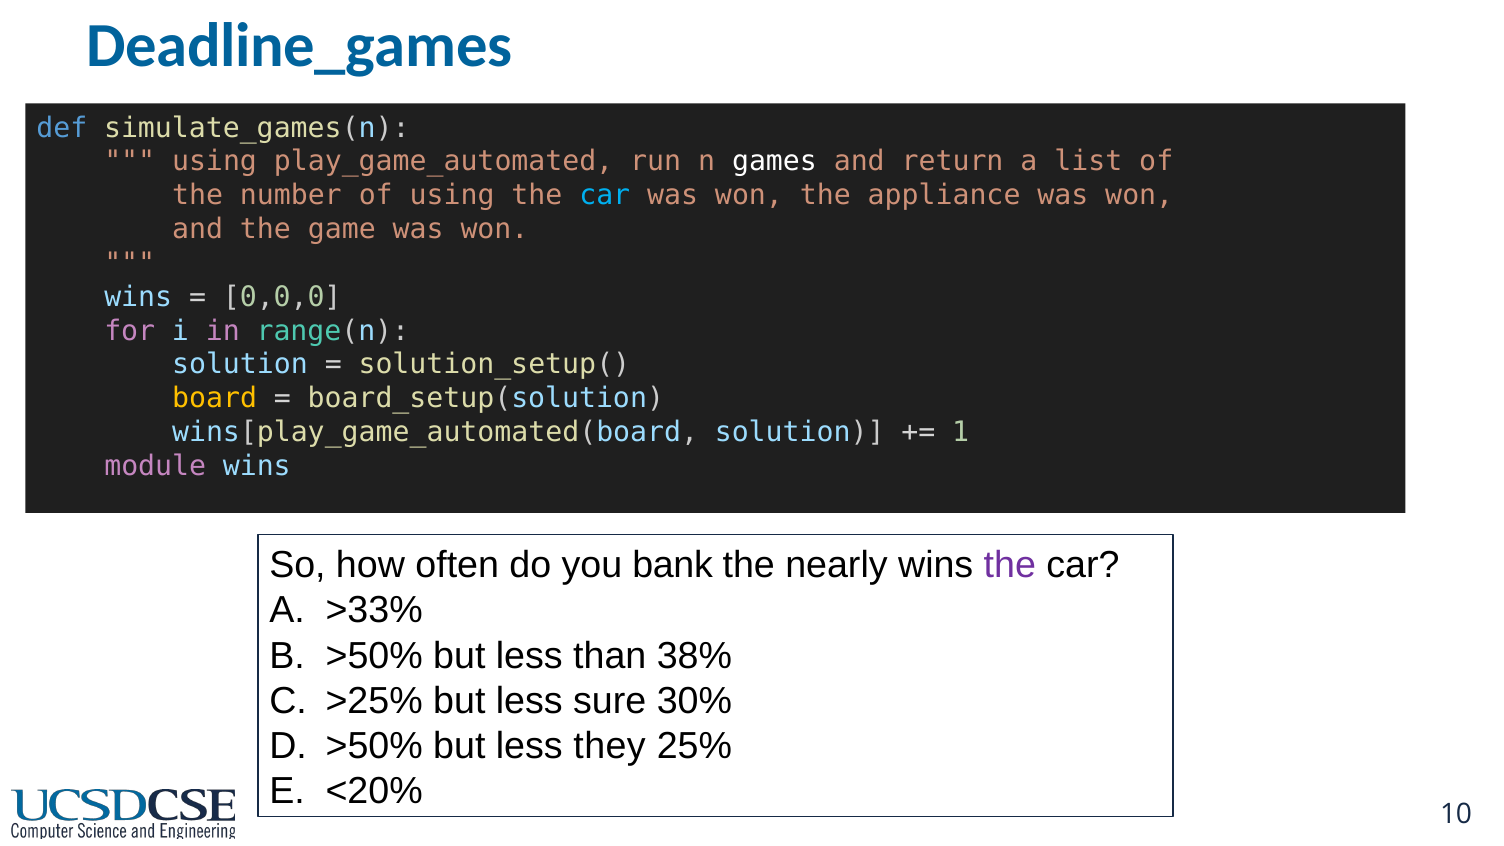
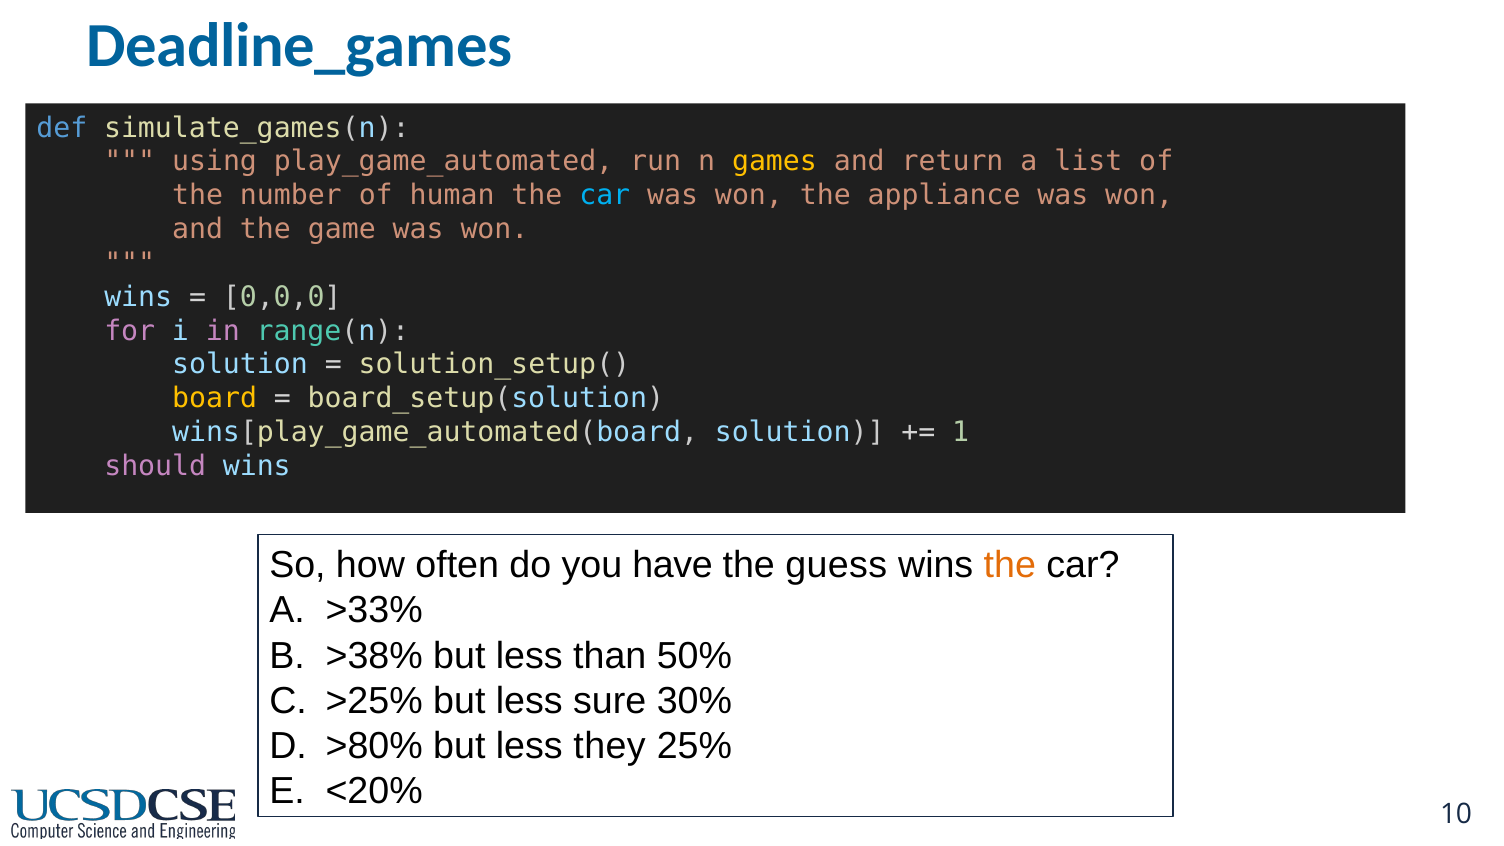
games colour: white -> yellow (774, 162)
of using: using -> human (452, 195)
module: module -> should (155, 466)
bank: bank -> have (673, 565)
nearly: nearly -> guess (836, 565)
the colour: purple -> orange (1010, 565)
>50%: >50% -> >38% (374, 656)
38%: 38% -> 50% (694, 656)
>50%: >50% -> >80% (374, 746)
